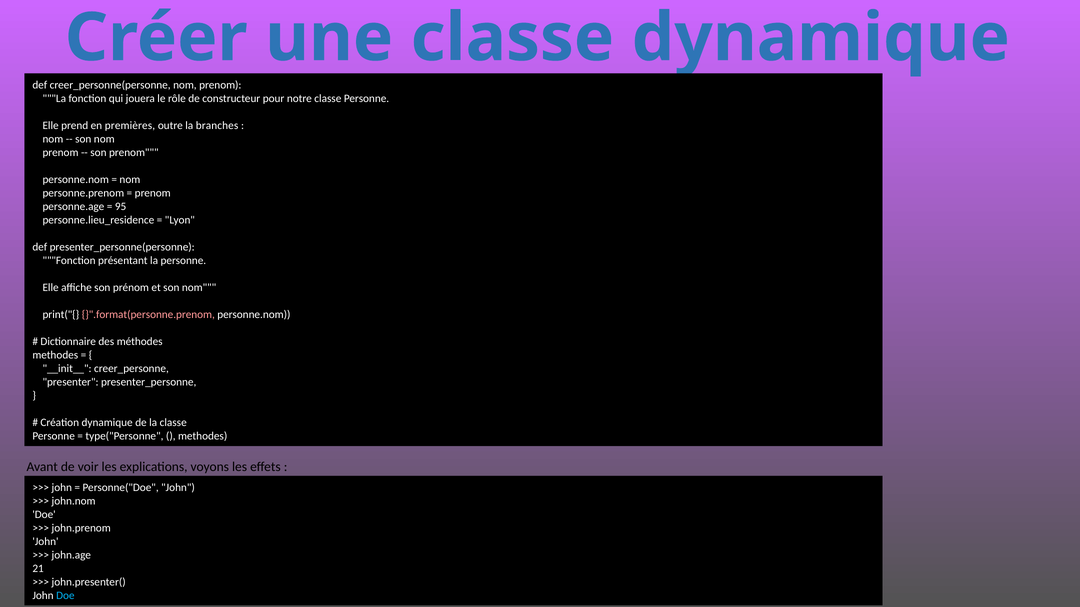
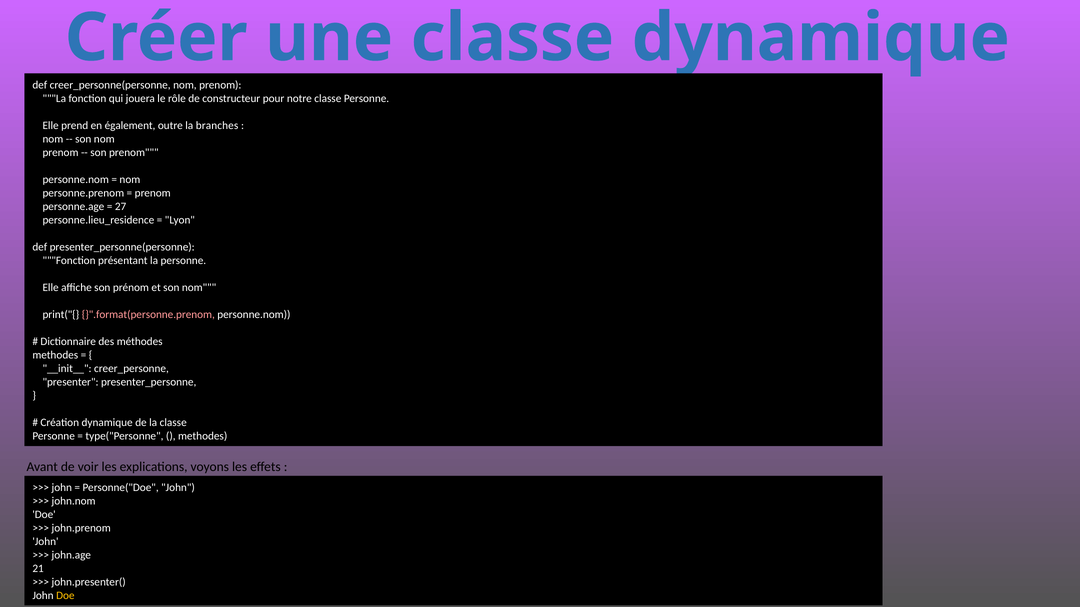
premières: premières -> également (130, 125)
95: 95 -> 27 (121, 207)
Doe colour: light blue -> yellow (65, 596)
